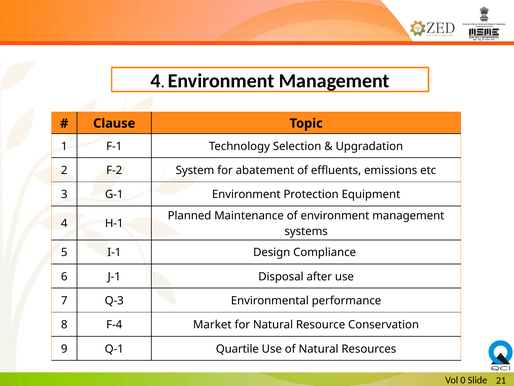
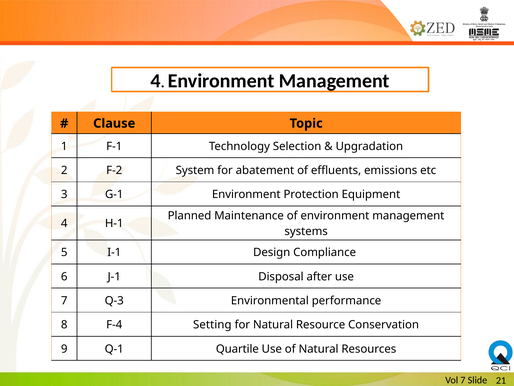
Market: Market -> Setting (212, 324)
0: 0 -> 7 (463, 380)
